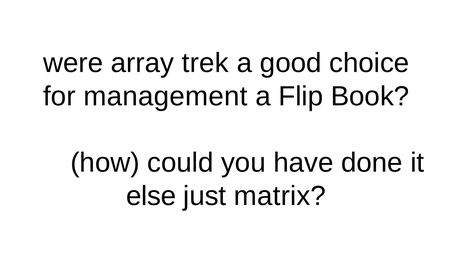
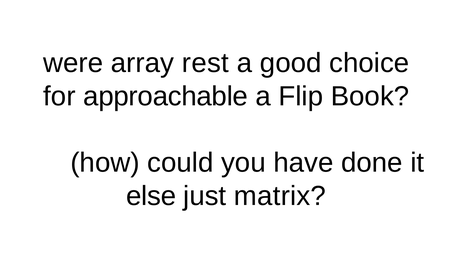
trek: trek -> rest (205, 63)
management: management -> approachable (166, 96)
